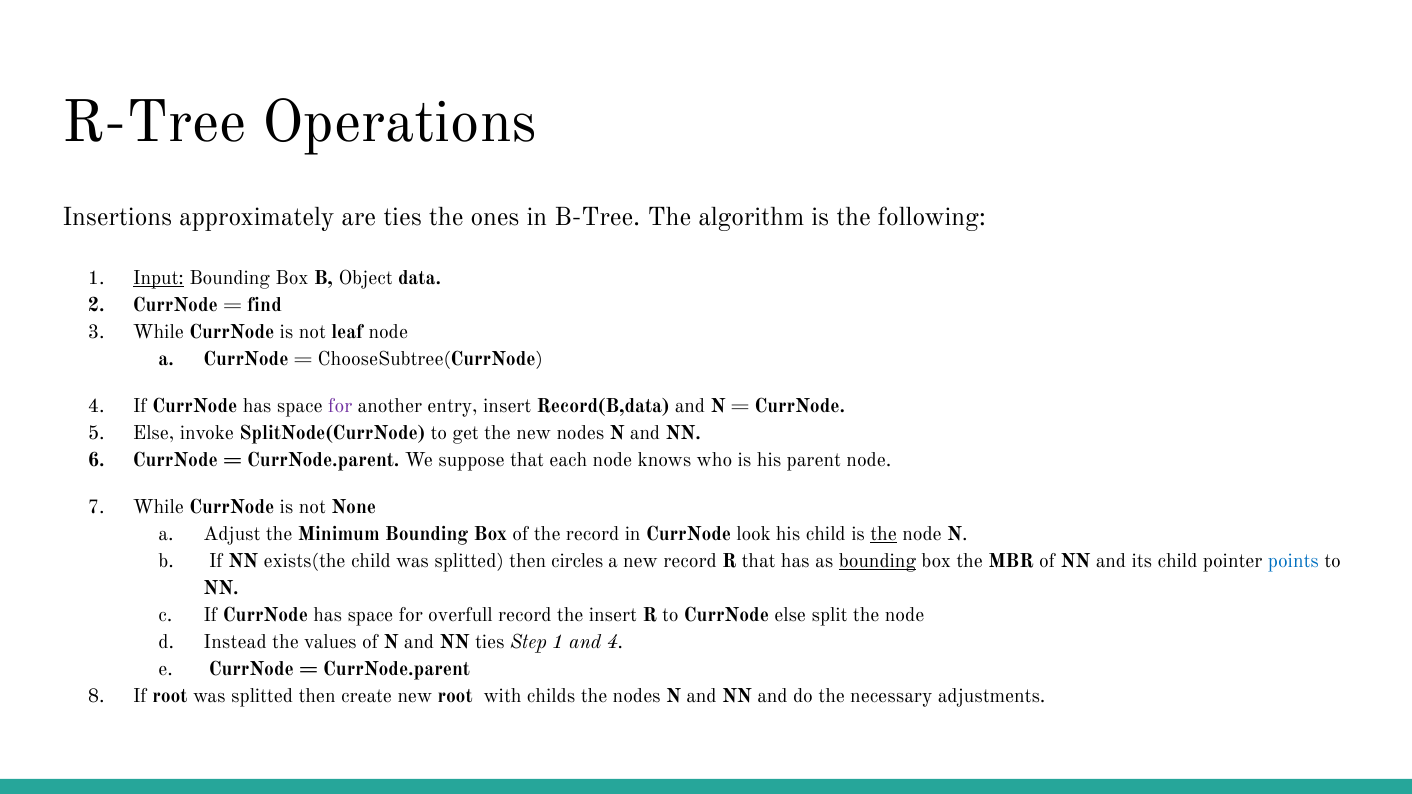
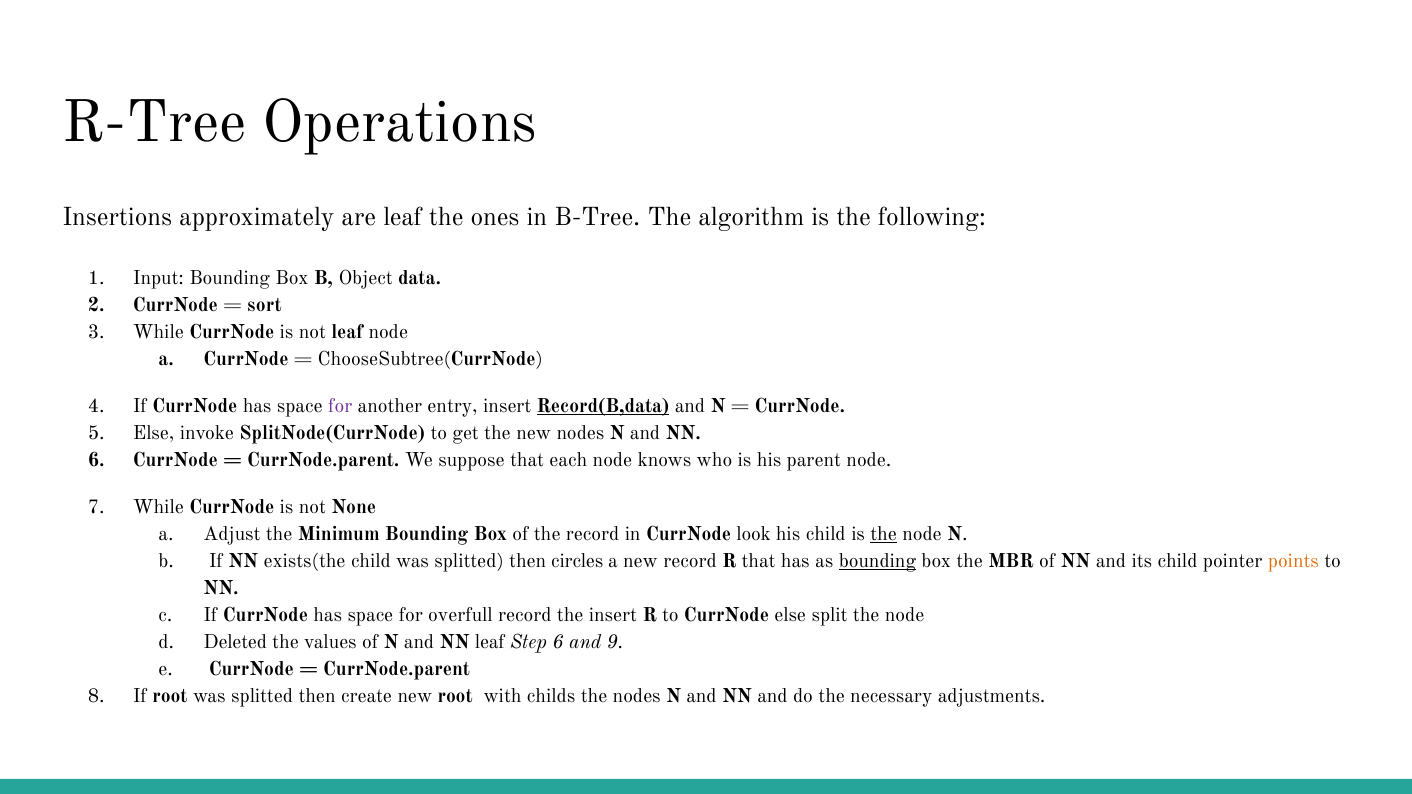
are ties: ties -> leaf (403, 217)
Input underline: present -> none (158, 278)
find: find -> sort (265, 305)
Record(B,data underline: none -> present (603, 406)
points colour: blue -> orange (1293, 561)
Instead: Instead -> Deleted (235, 642)
NN ties: ties -> leaf (490, 642)
Step 1: 1 -> 6 (558, 642)
and 4: 4 -> 9 (615, 642)
